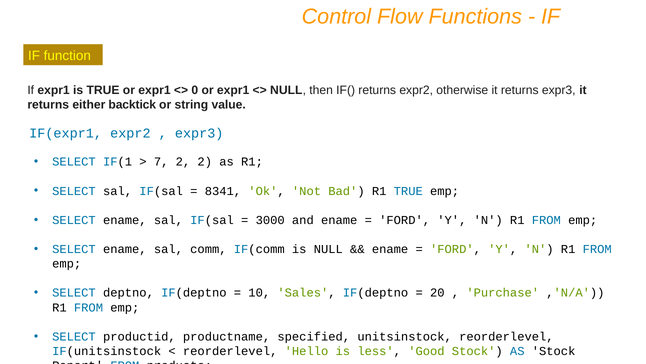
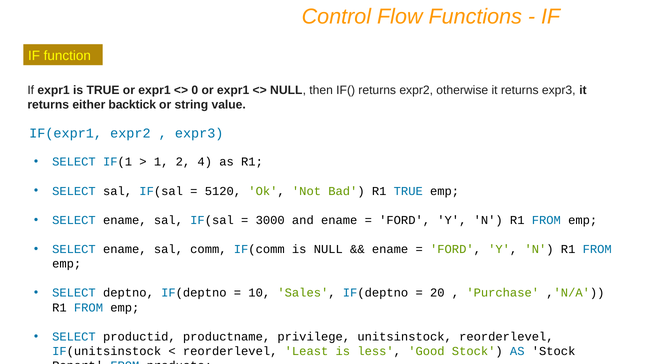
7: 7 -> 1 (161, 162)
2 2: 2 -> 4 (205, 162)
8341: 8341 -> 5120 (223, 191)
specified: specified -> privilege (314, 336)
Hello: Hello -> Least (307, 351)
